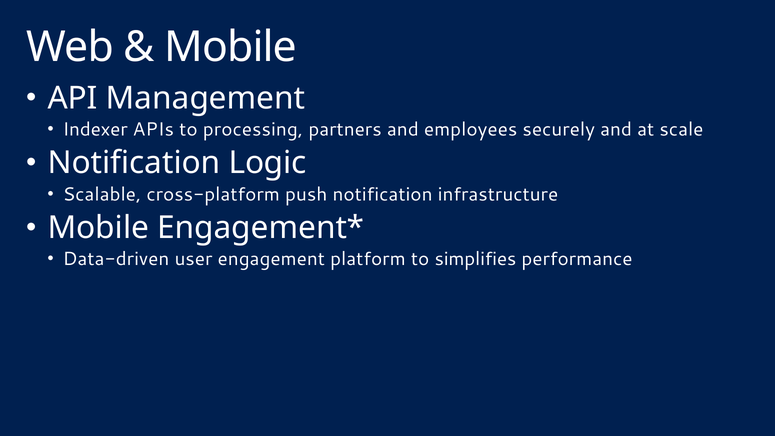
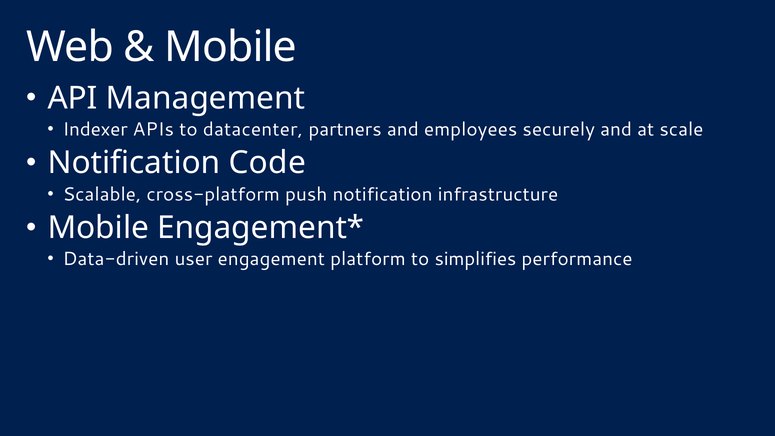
processing: processing -> datacenter (253, 129)
Logic: Logic -> Code (267, 163)
